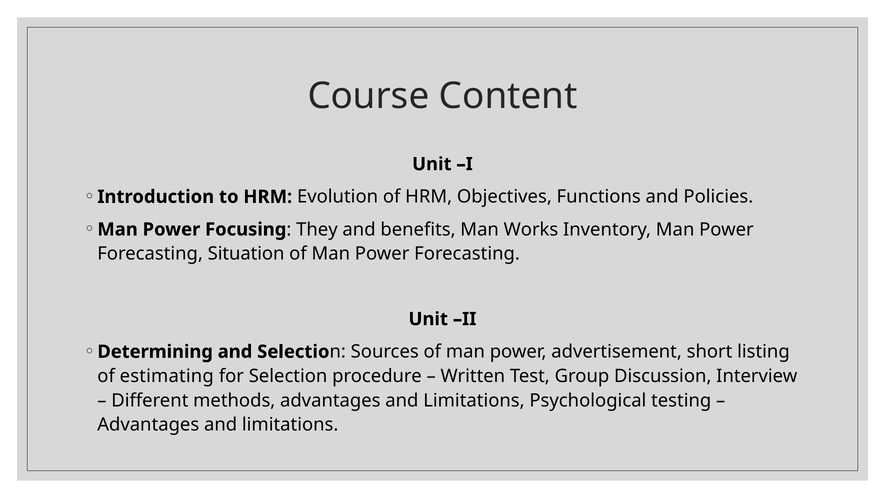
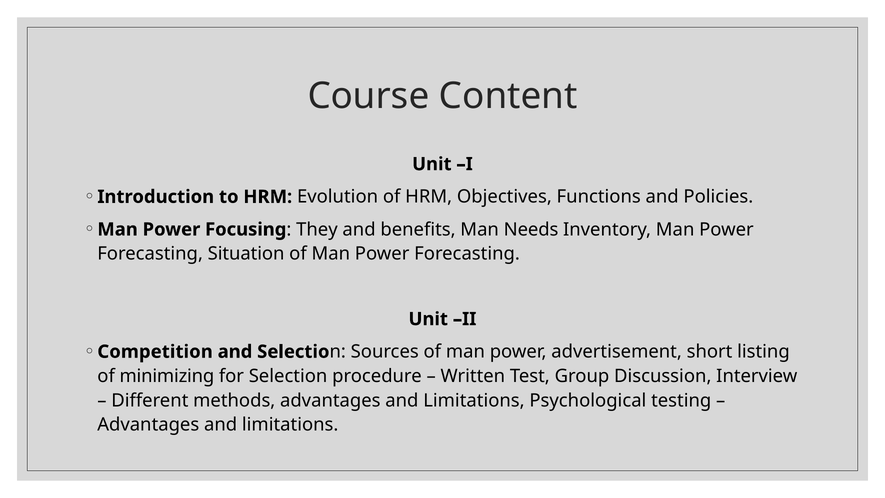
Works: Works -> Needs (531, 229)
Determining: Determining -> Competition (155, 352)
estimating: estimating -> minimizing (167, 376)
